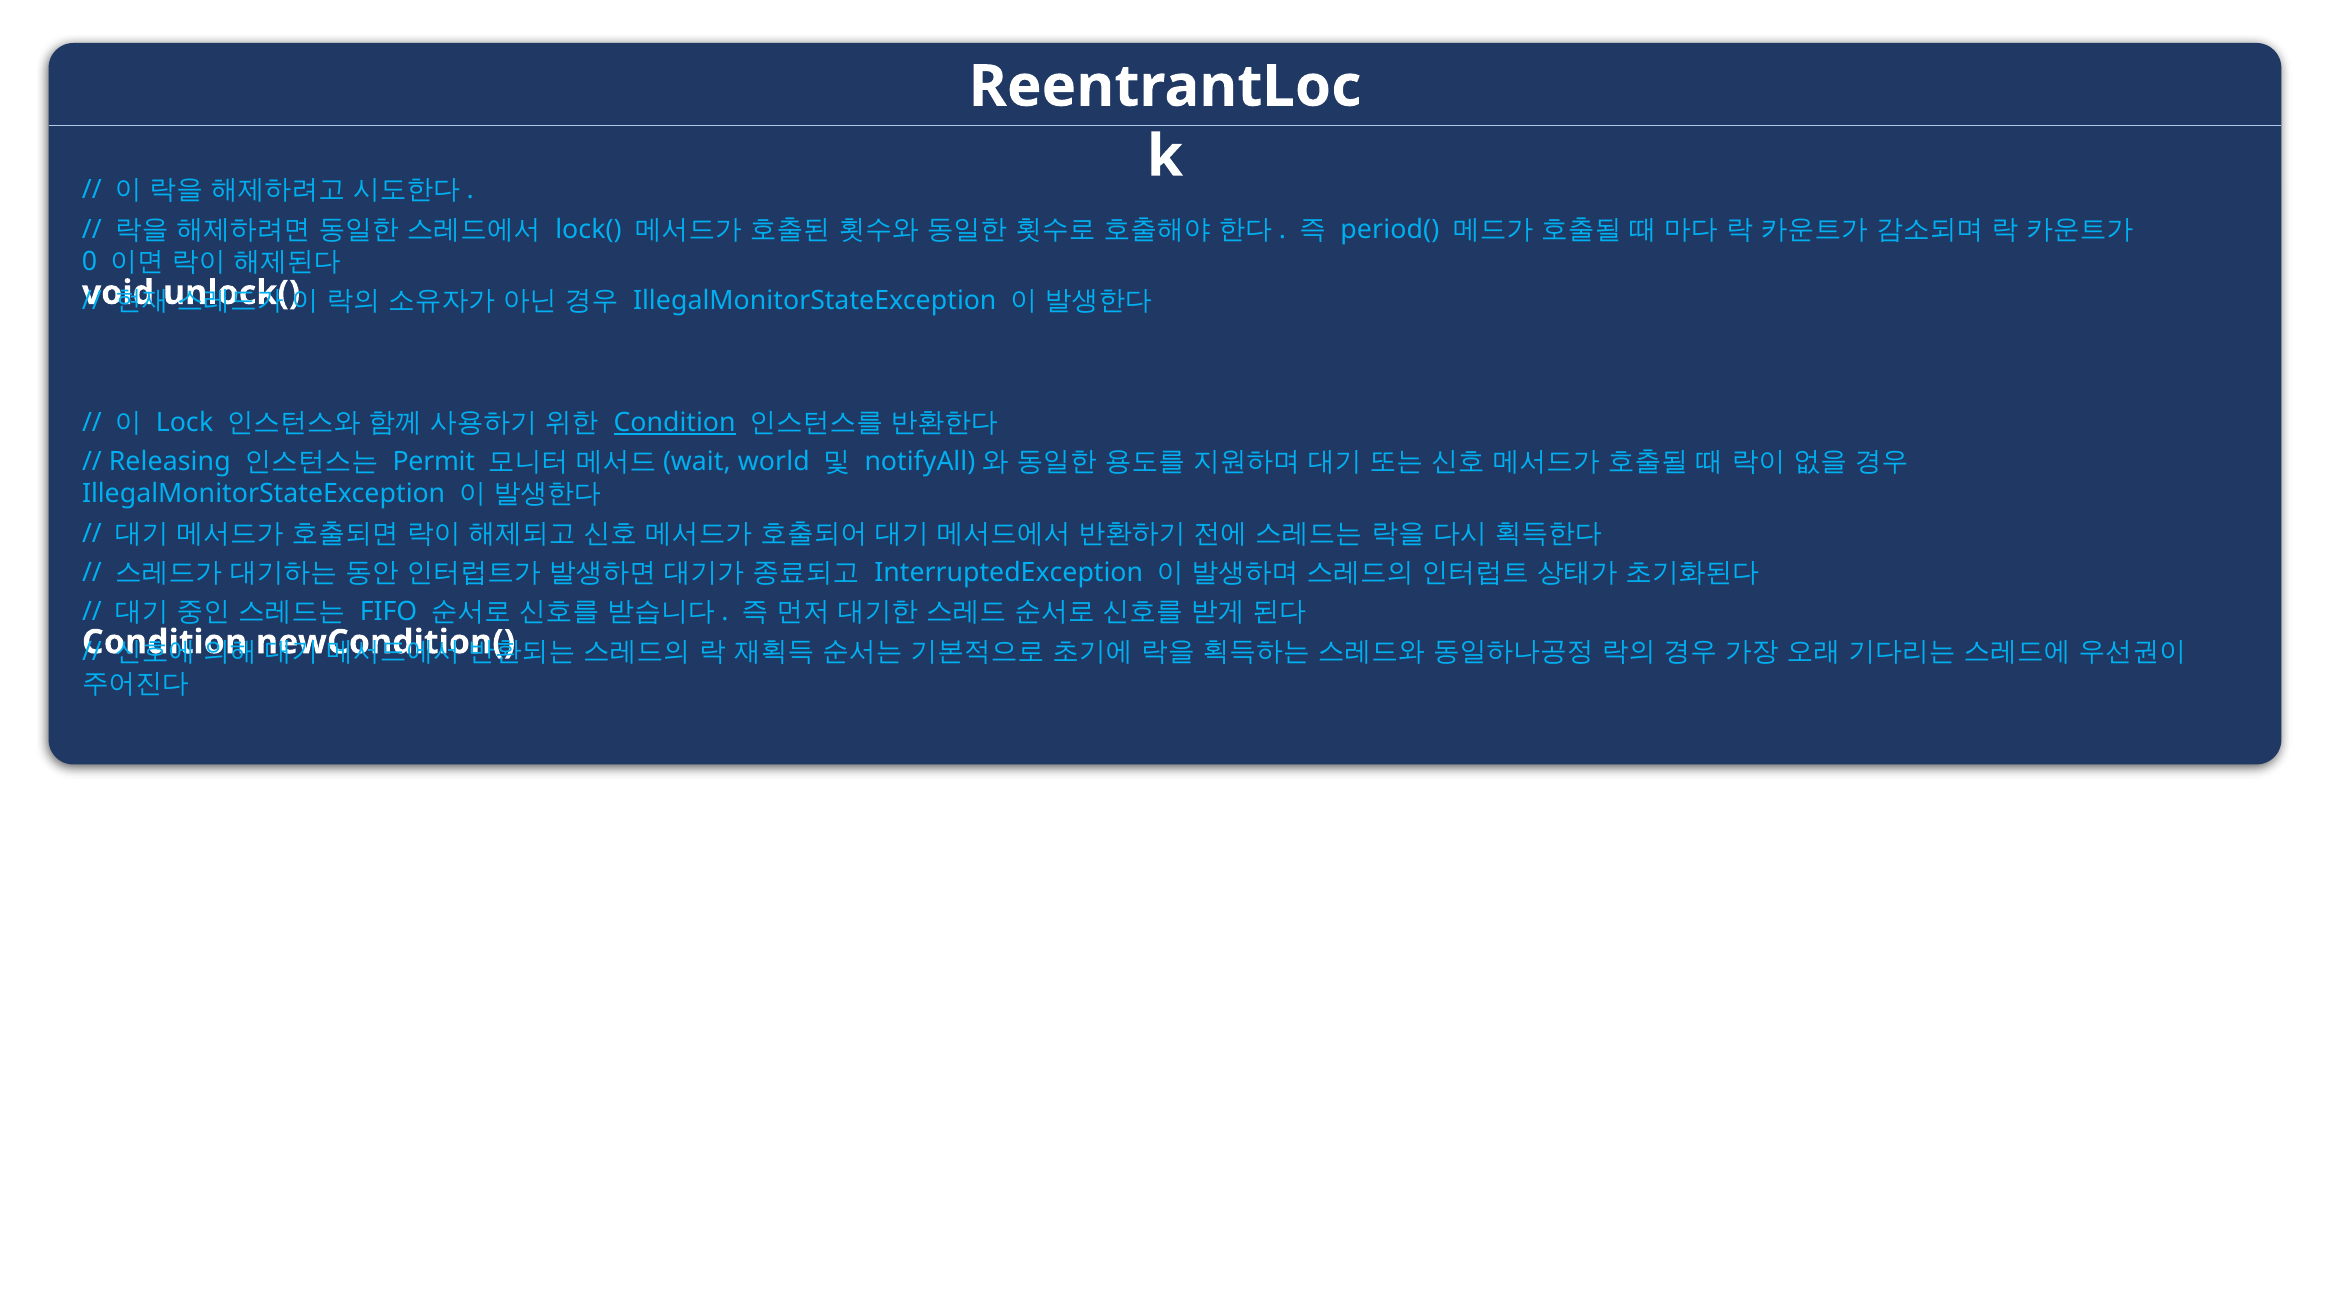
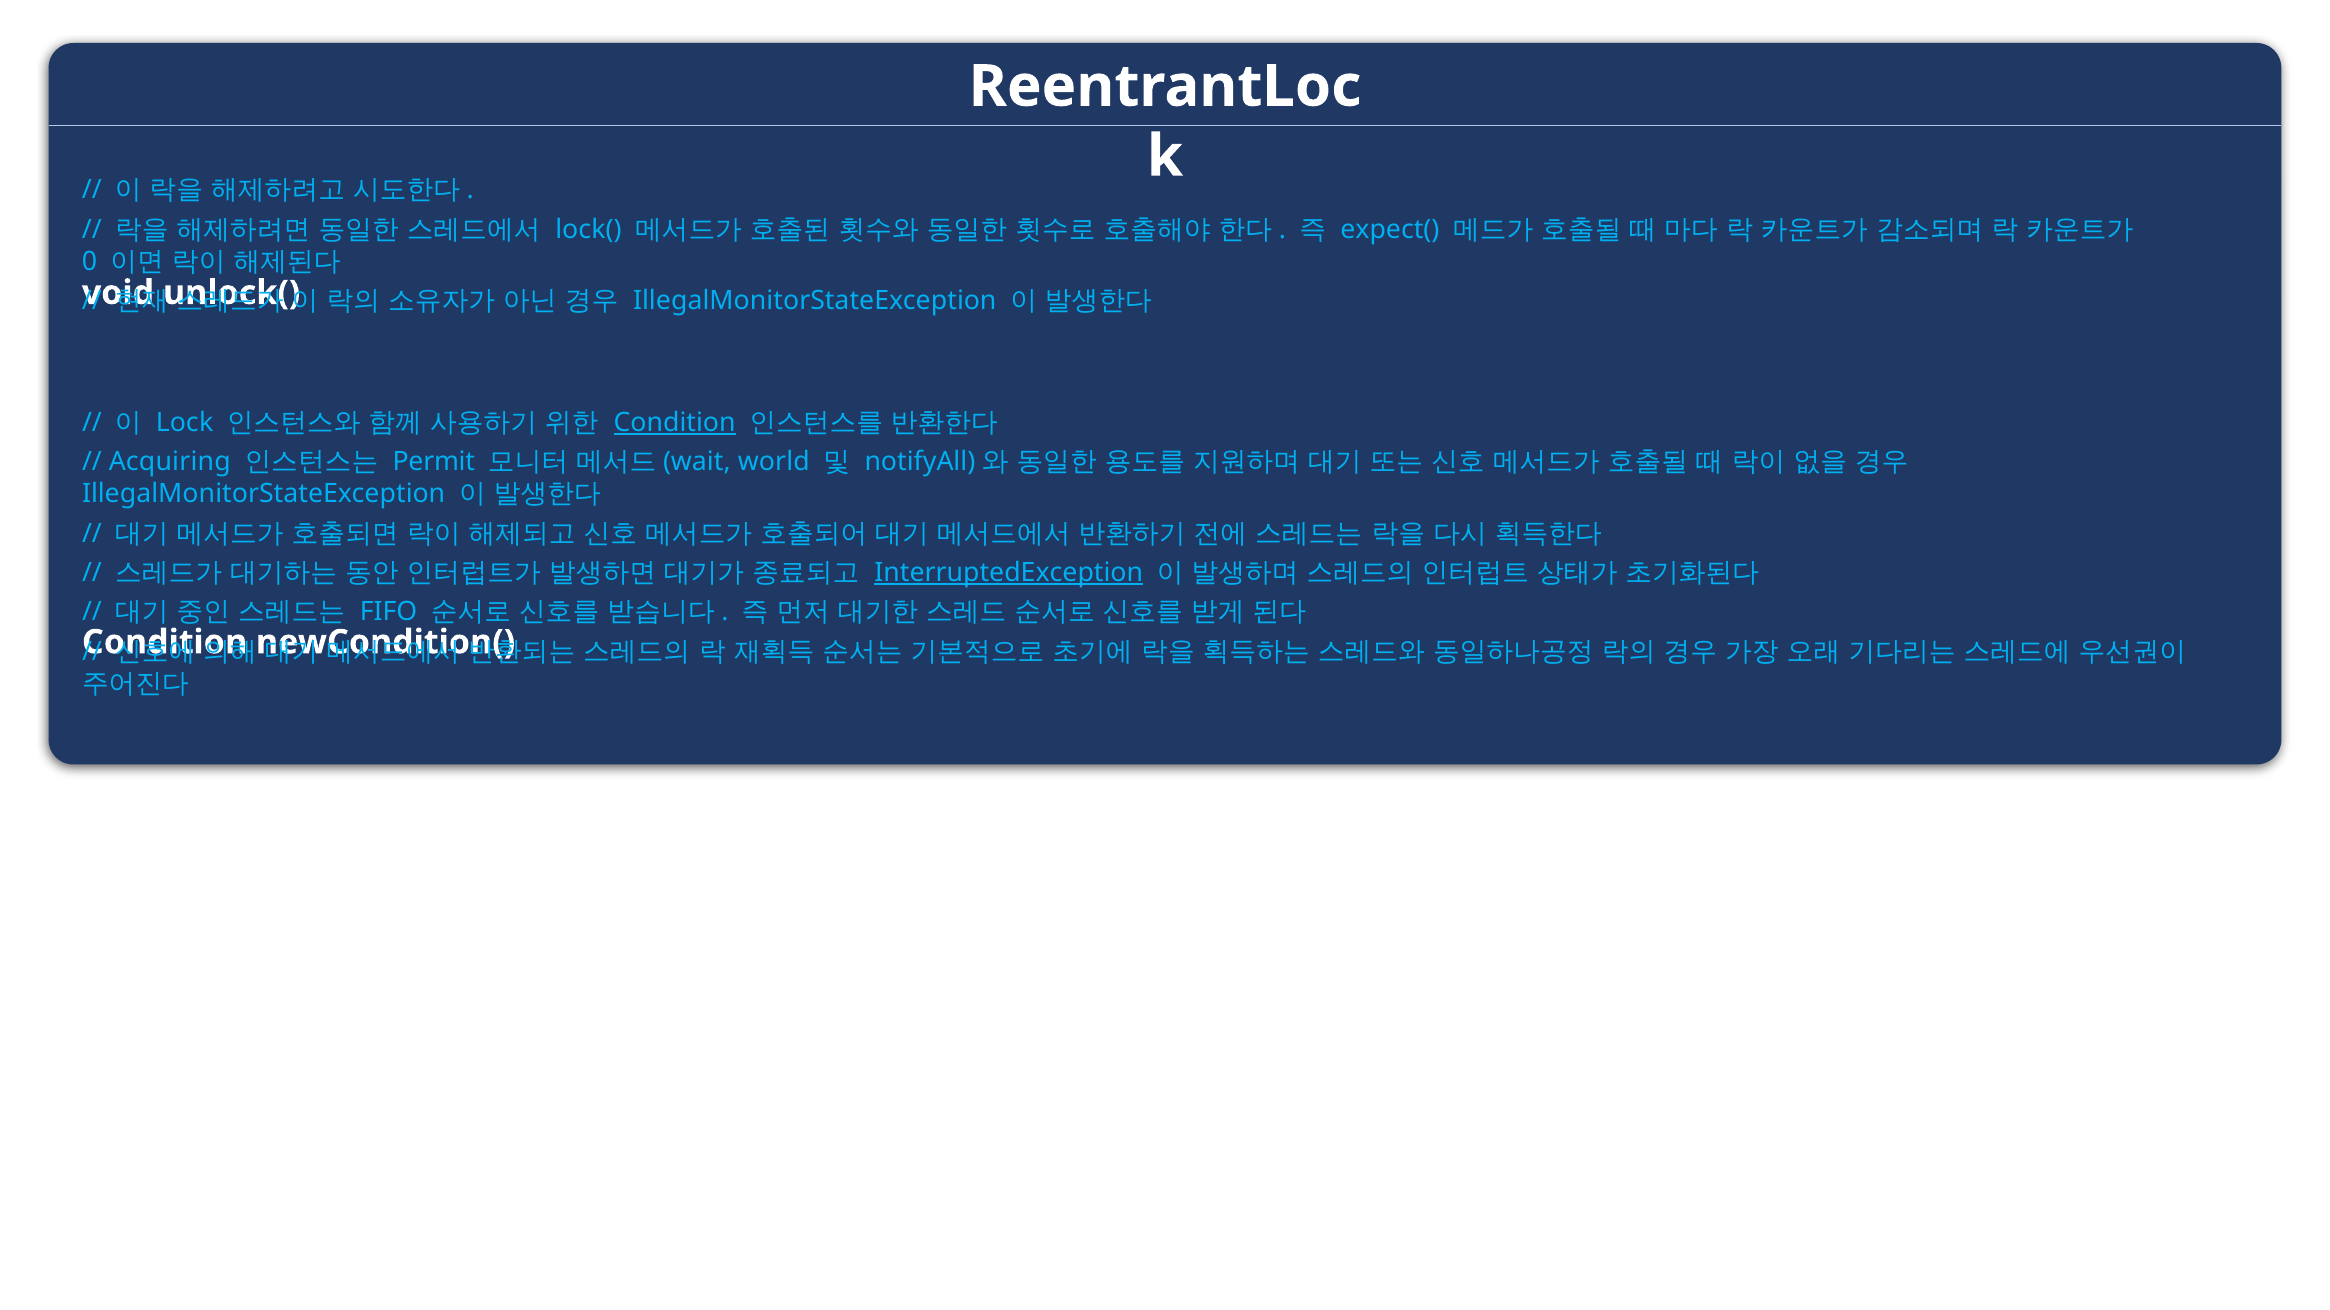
period(: period( -> expect( (1390, 229)
Releasing: Releasing -> Acquiring (170, 462)
InterruptedException underline: none -> present (1009, 573)
